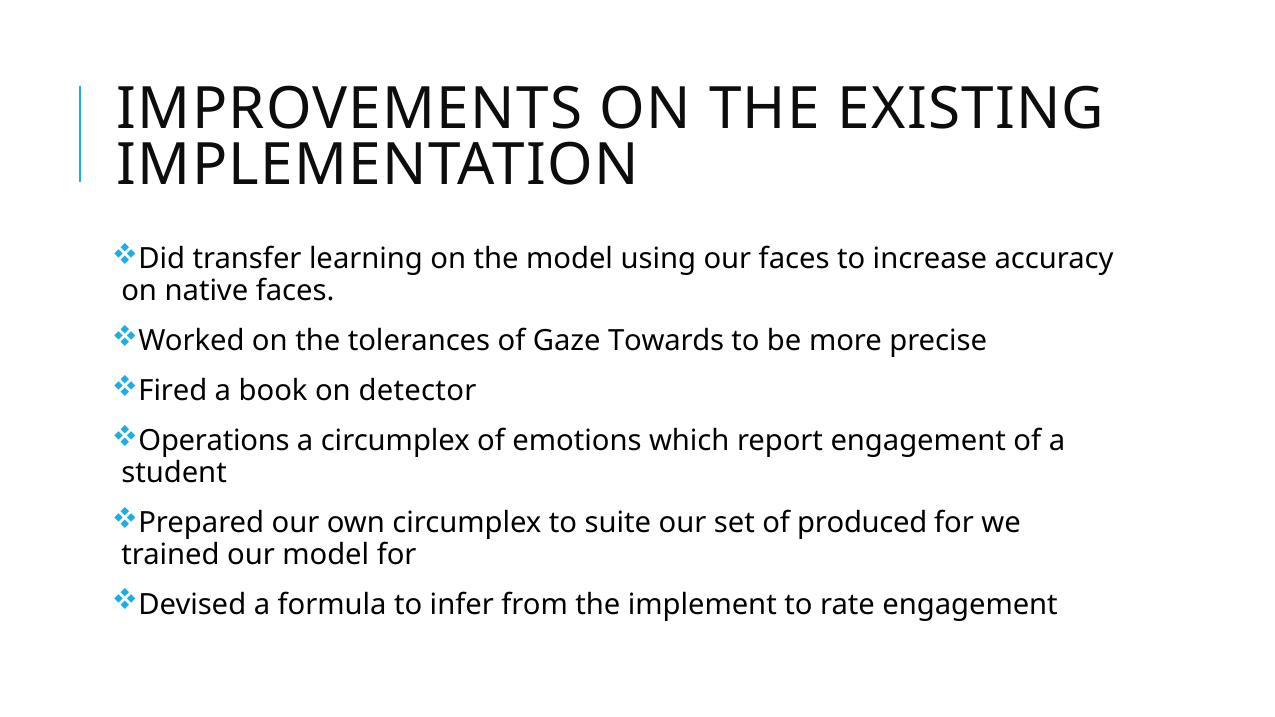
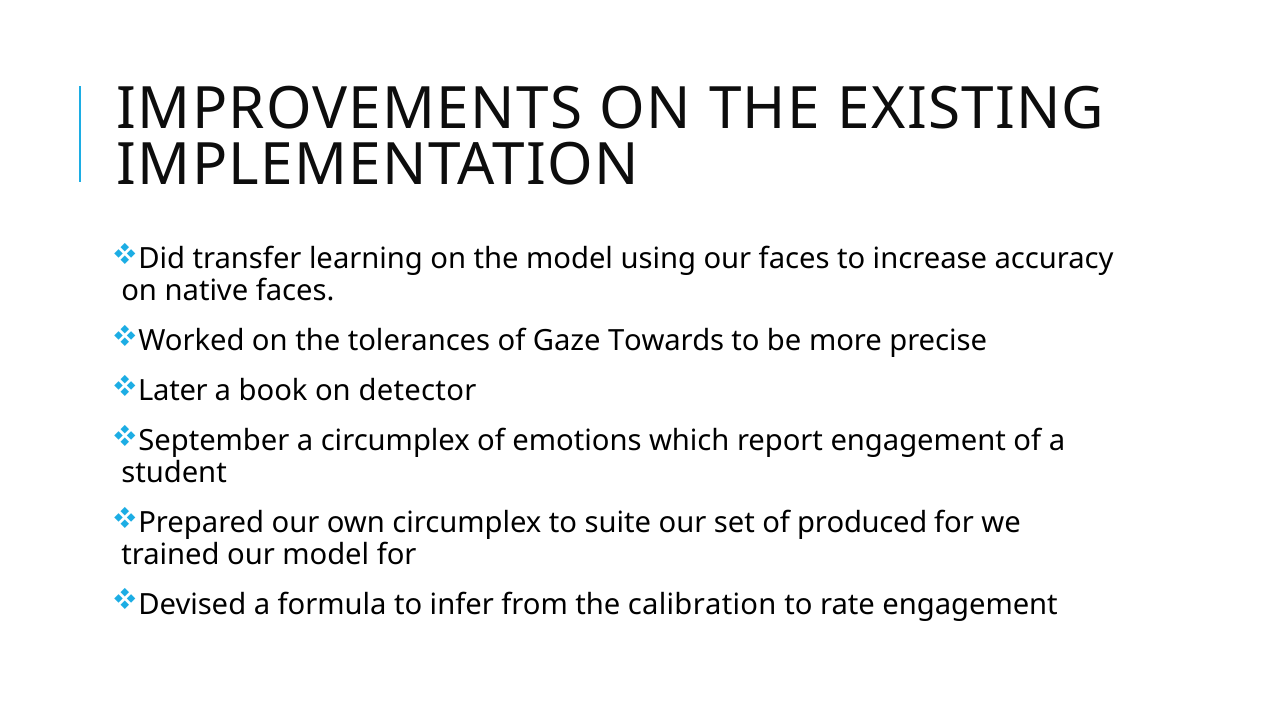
Fired: Fired -> Later (173, 391)
Operations: Operations -> September (214, 441)
implement: implement -> calibration (702, 605)
